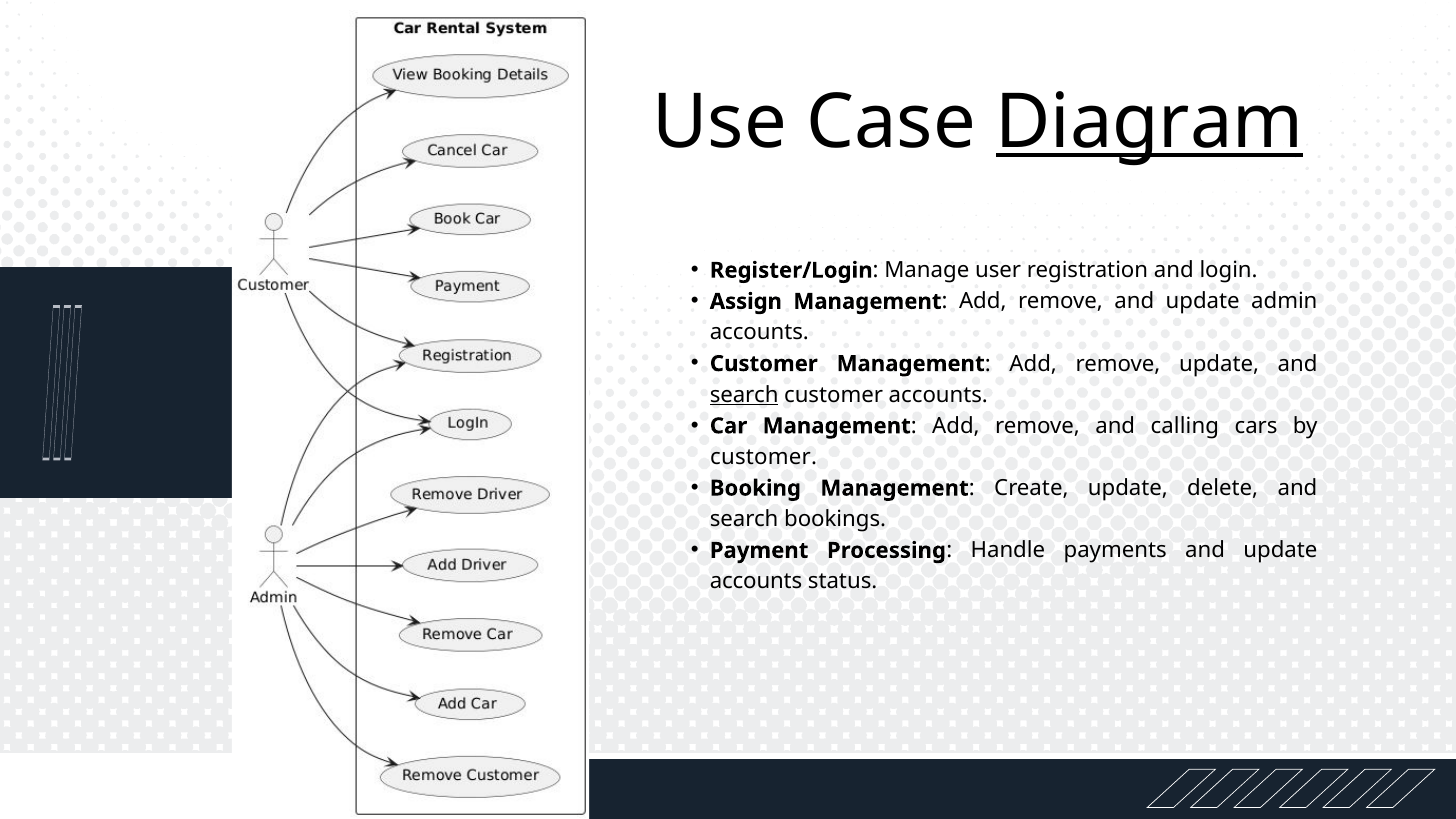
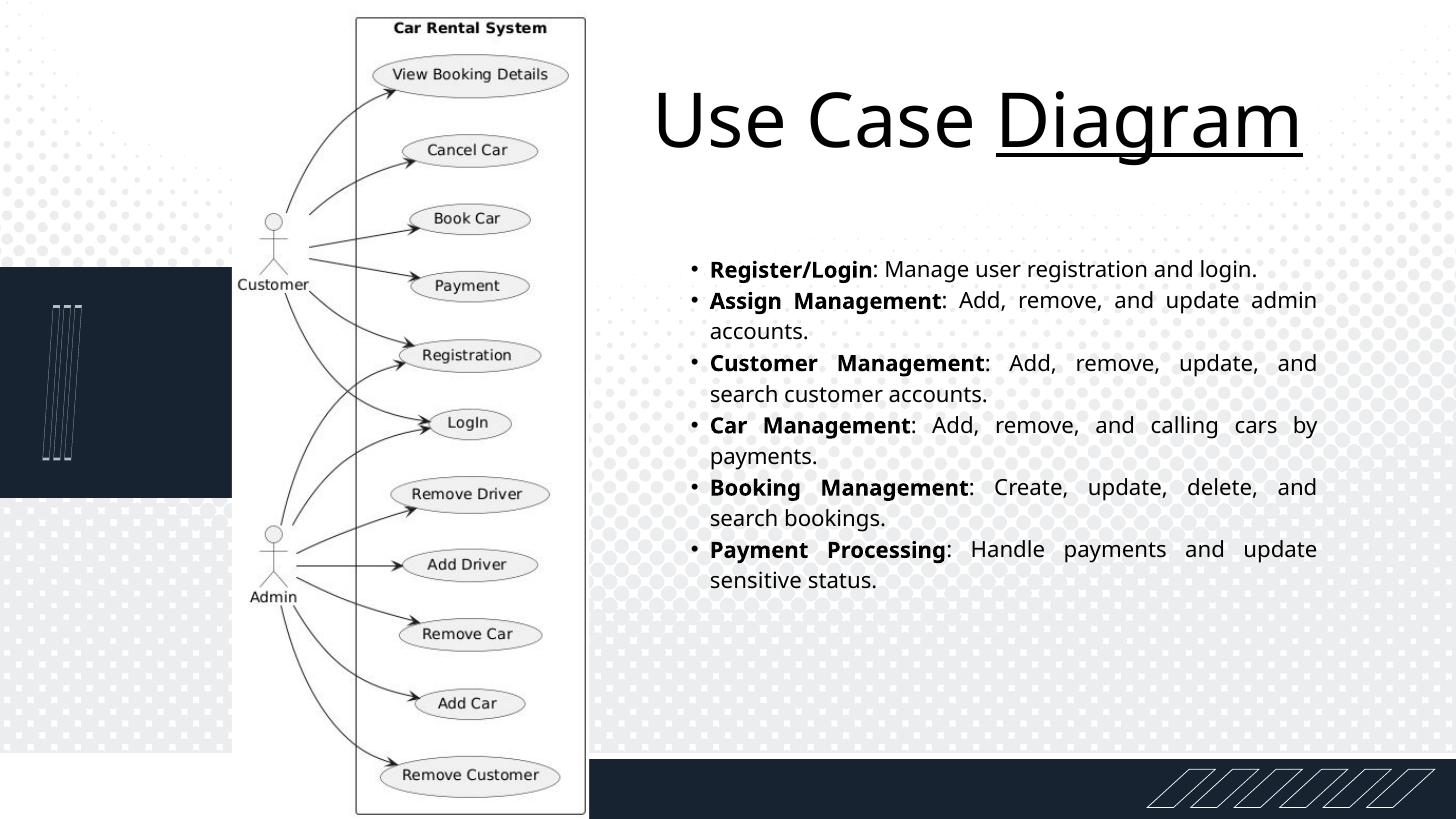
search underline: present -> none (744, 395)
customer: customer -> payments (764, 457)
accounts: accounts -> sensitive (756, 582)
